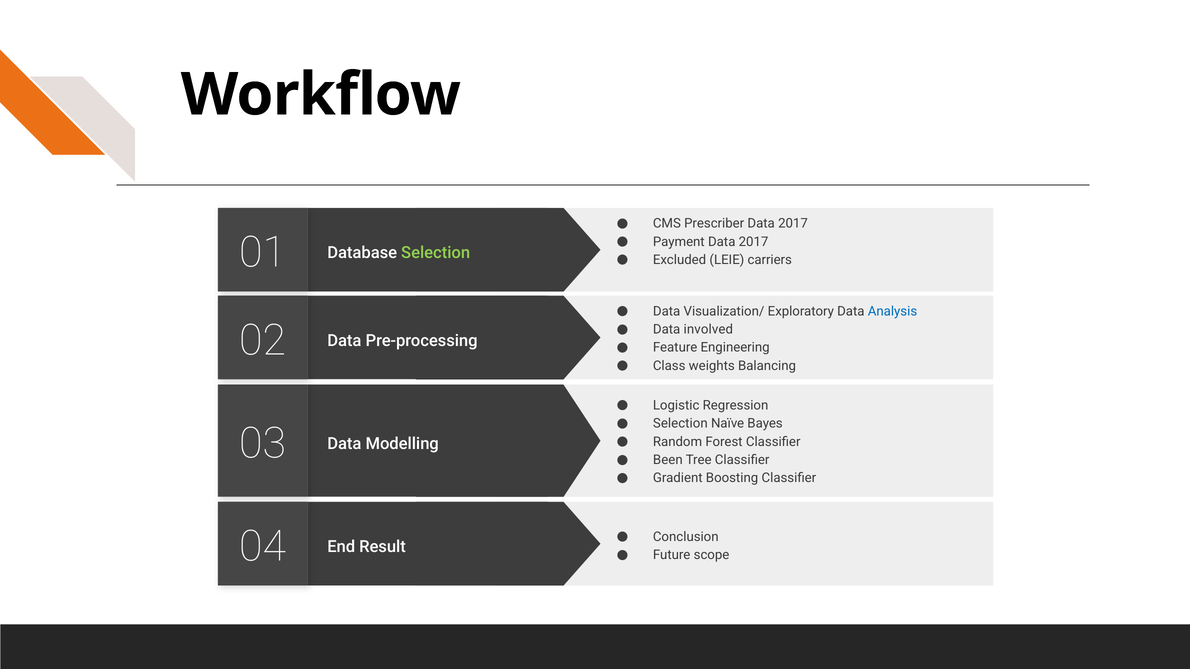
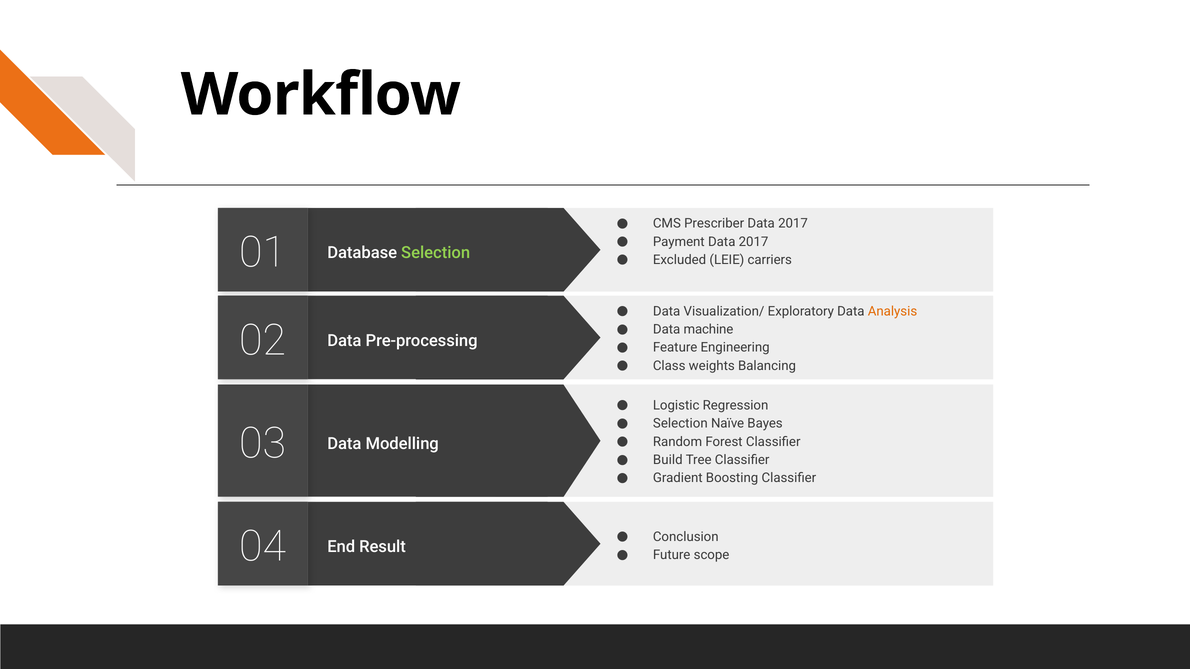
Analysis colour: blue -> orange (892, 311)
involved: involved -> machine (708, 330)
Been: Been -> Build (668, 460)
